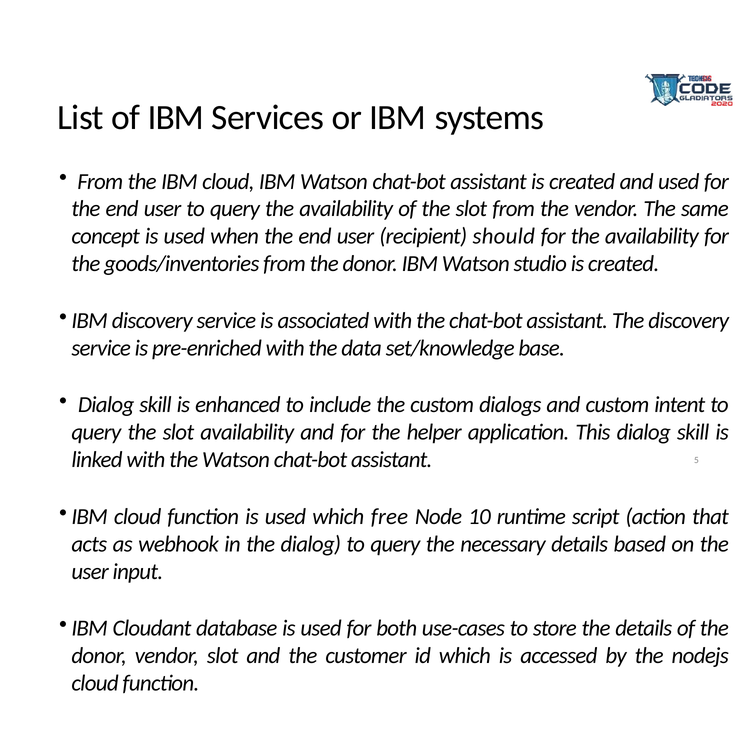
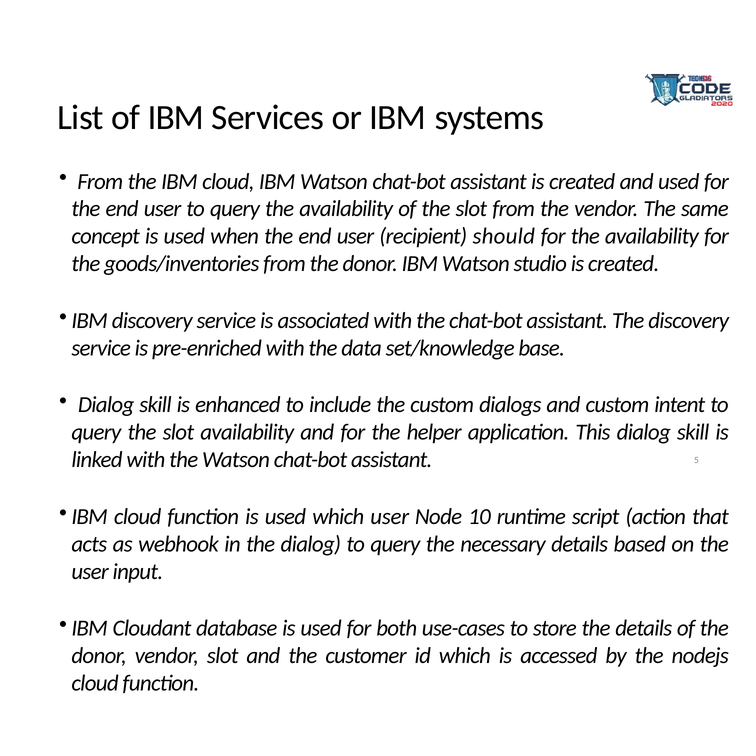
which free: free -> user (390, 517)
